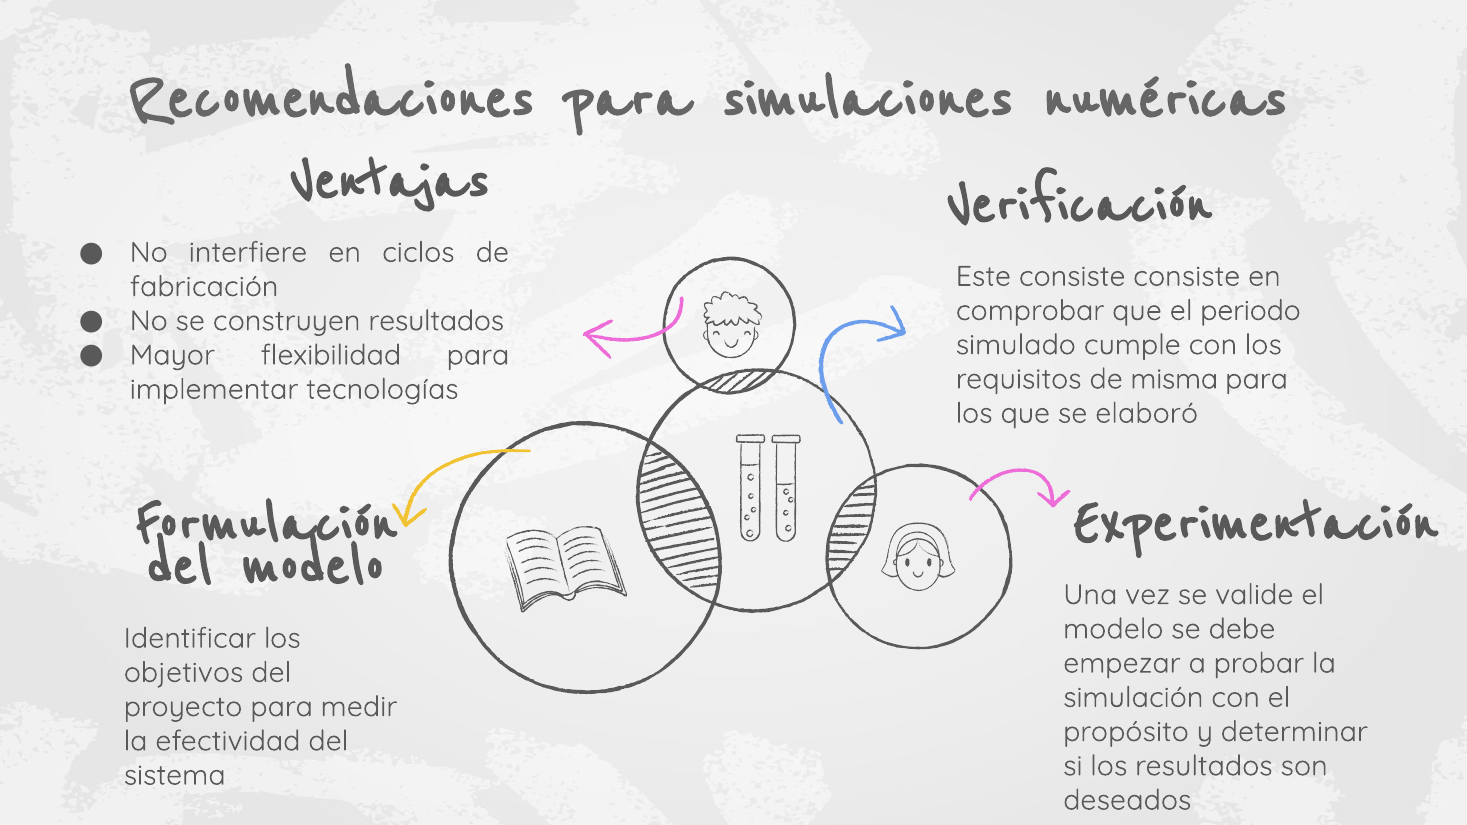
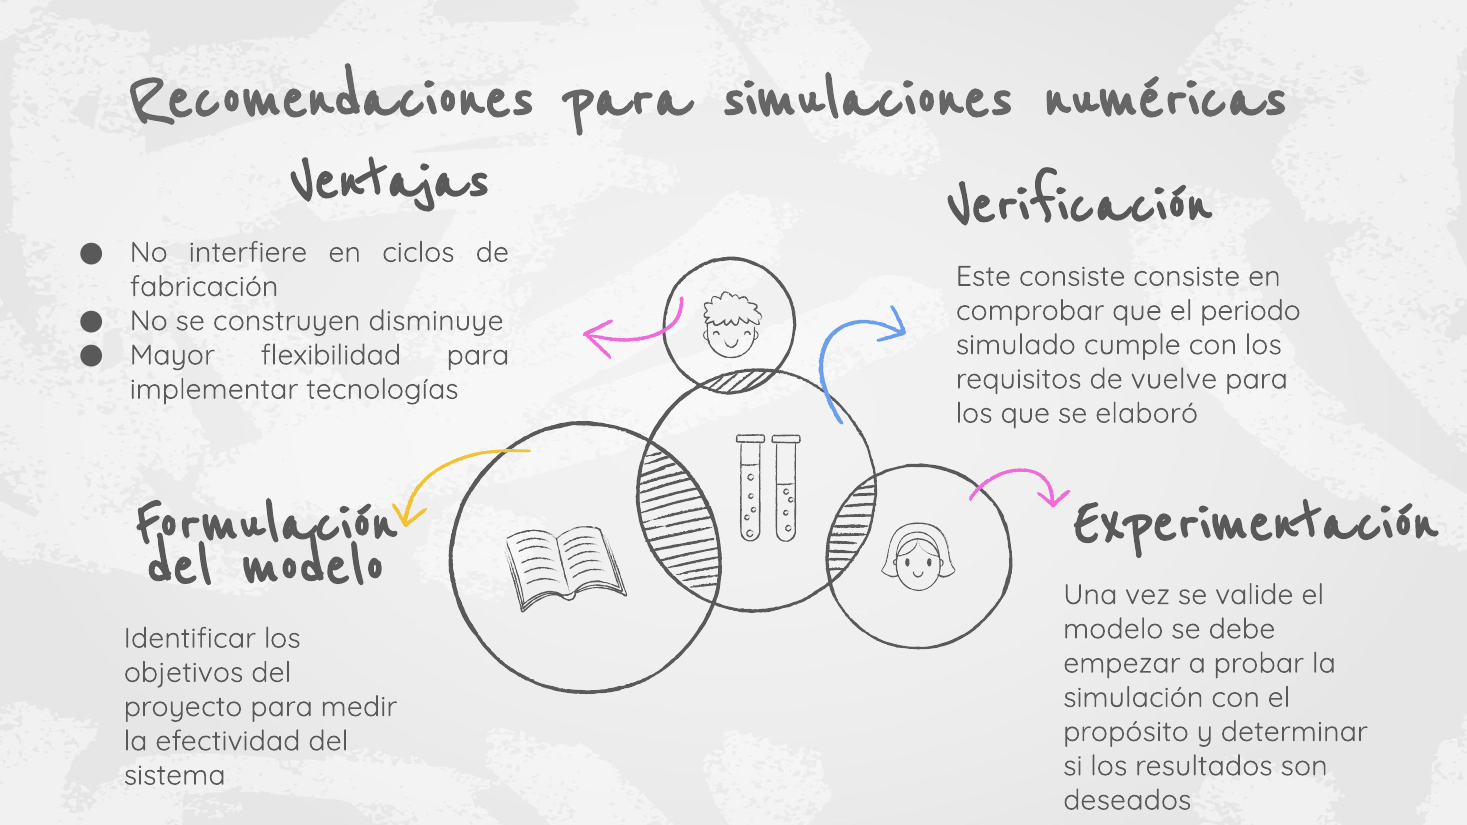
construyen resultados: resultados -> disminuye (436, 321)
misma: misma -> vuelve (1174, 379)
